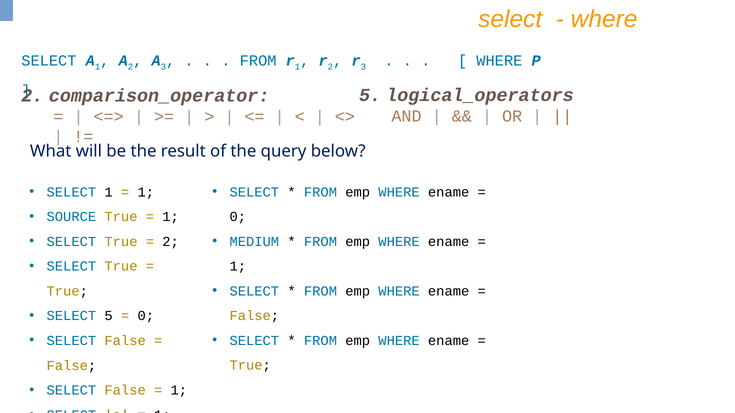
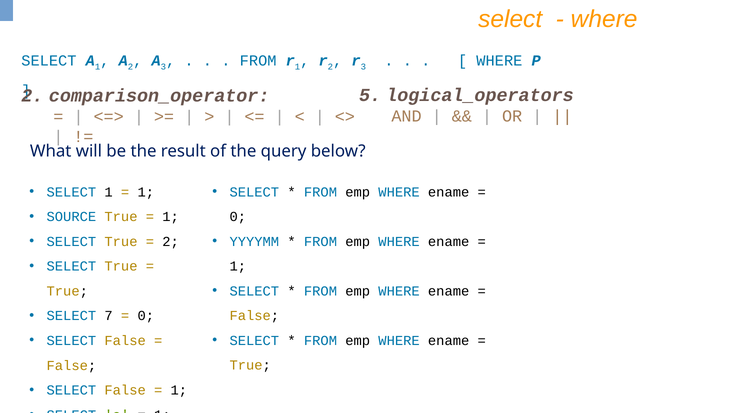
MEDIUM: MEDIUM -> YYYYMM (254, 242)
SELECT 5: 5 -> 7 (109, 316)
